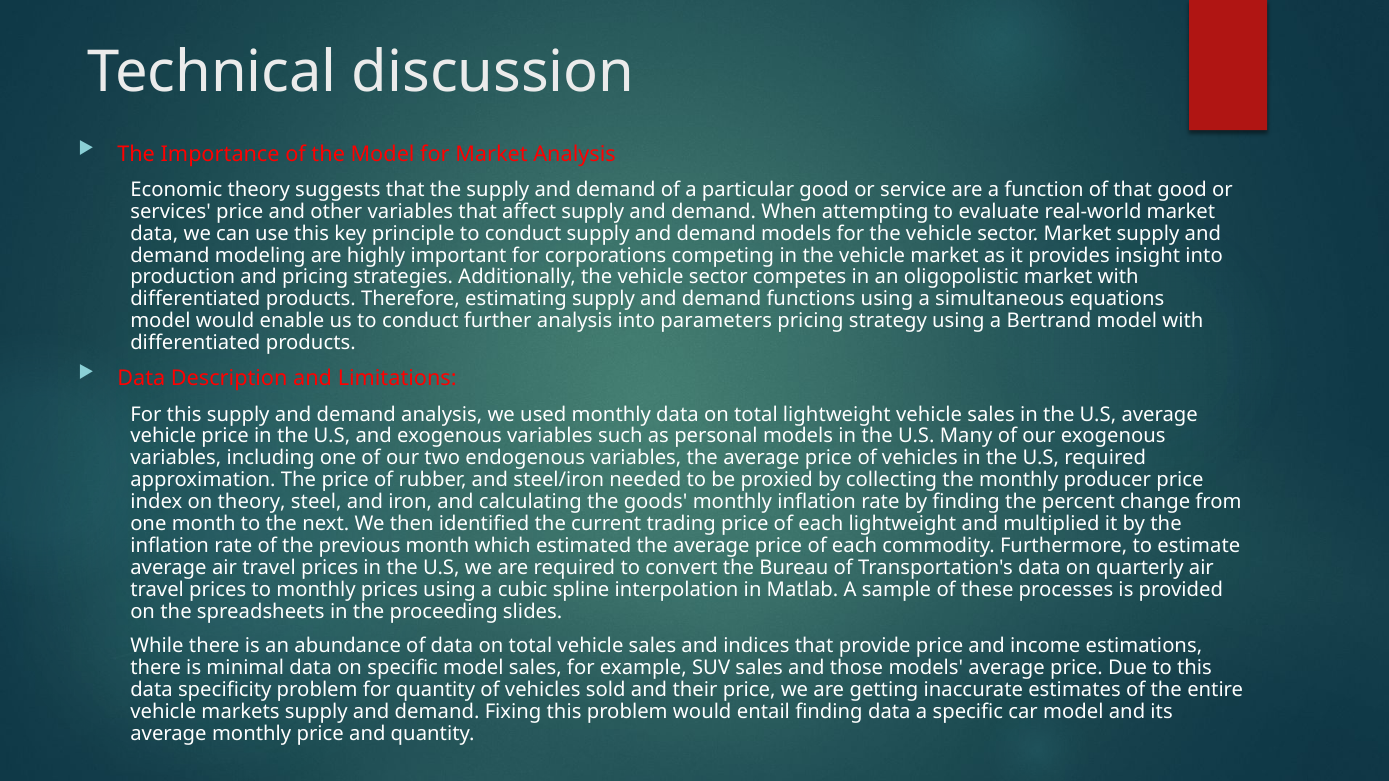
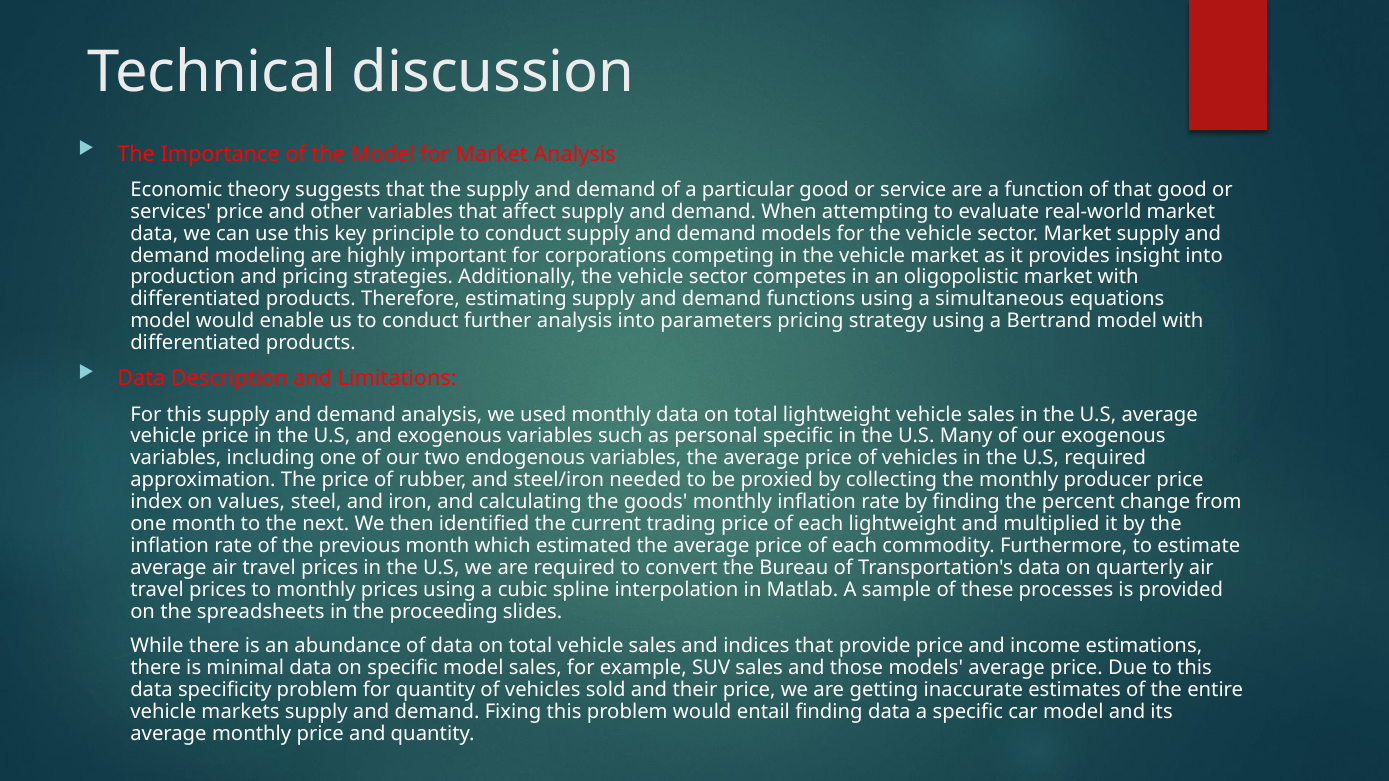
personal models: models -> specific (798, 436)
on theory: theory -> values (252, 502)
